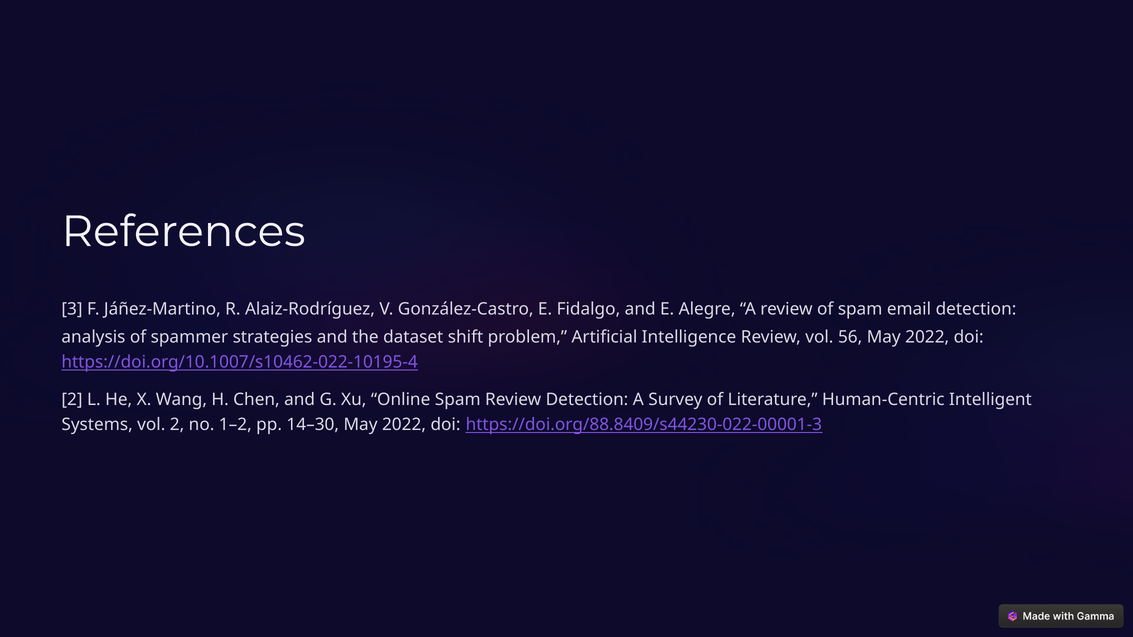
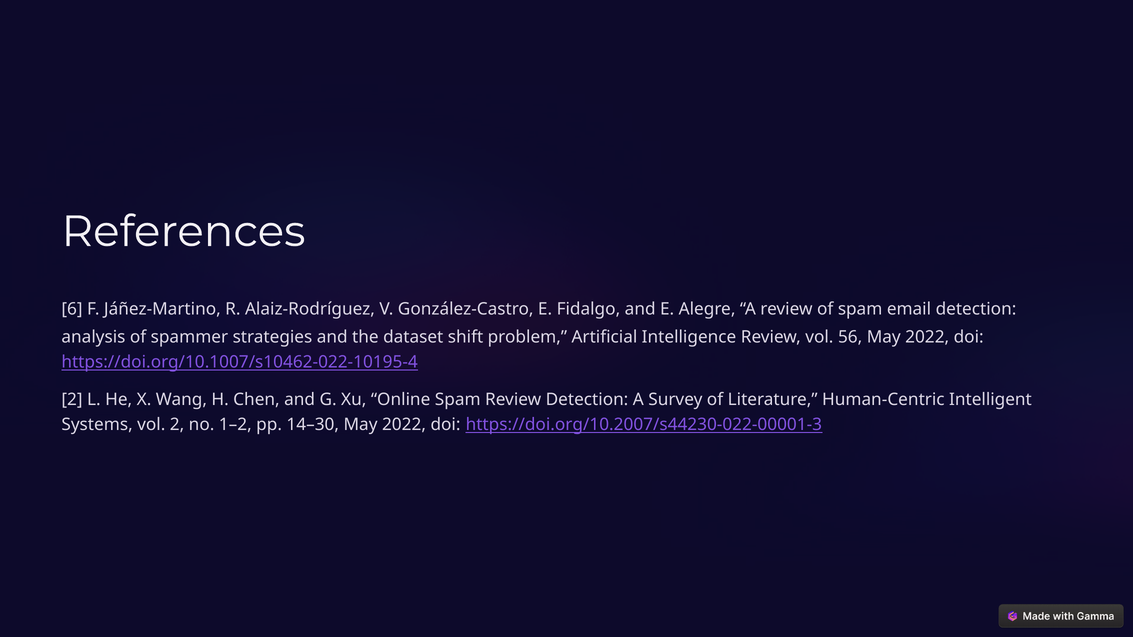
3: 3 -> 6 (72, 309)
https://doi.org/88.8409/s44230-022-00001-3: https://doi.org/88.8409/s44230-022-00001-3 -> https://doi.org/10.2007/s44230-022-00001-3 (644, 425)
